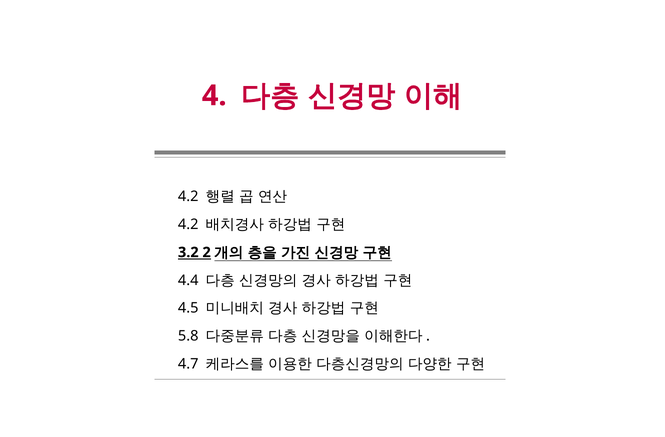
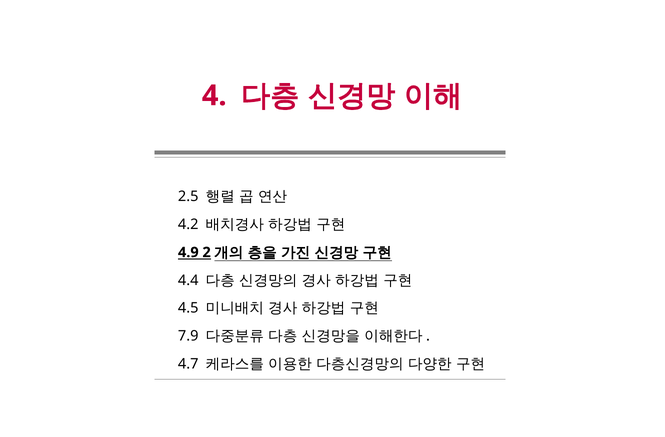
4.2: 4.2 -> 2.5 (188, 197)
3.2: 3.2 -> 4.9 (188, 252)
5.8: 5.8 -> 7.9 (188, 336)
